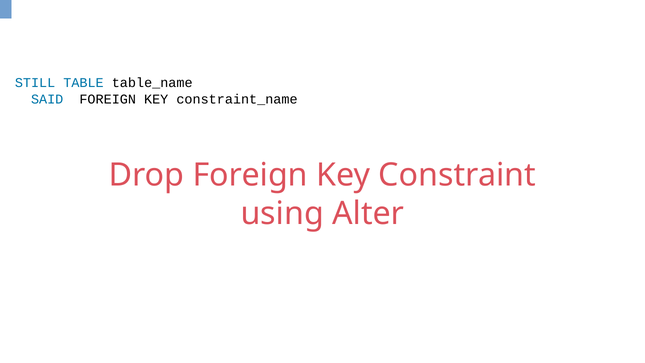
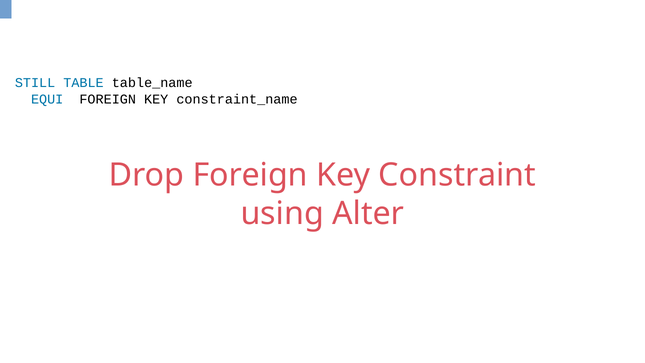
SAID: SAID -> EQUI (47, 99)
